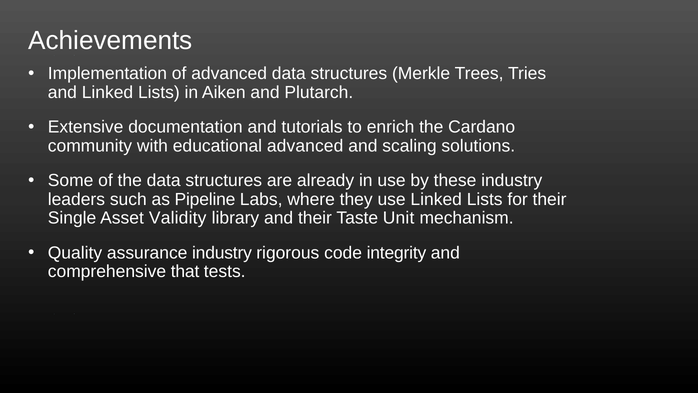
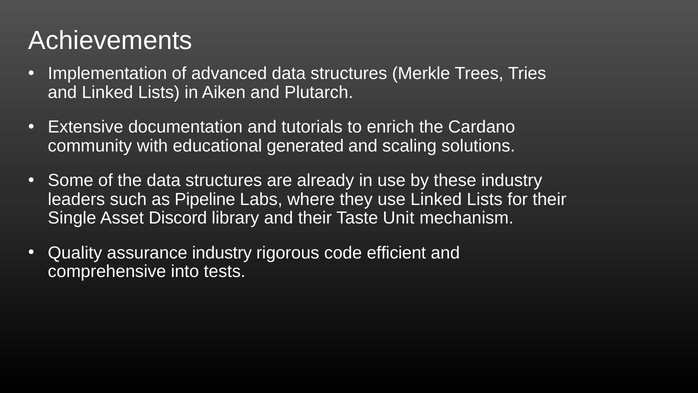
educational advanced: advanced -> generated (305, 146)
Validity: Validity -> Discord (178, 218)
integrity: integrity -> efficient (396, 253)
that: that -> into (185, 271)
